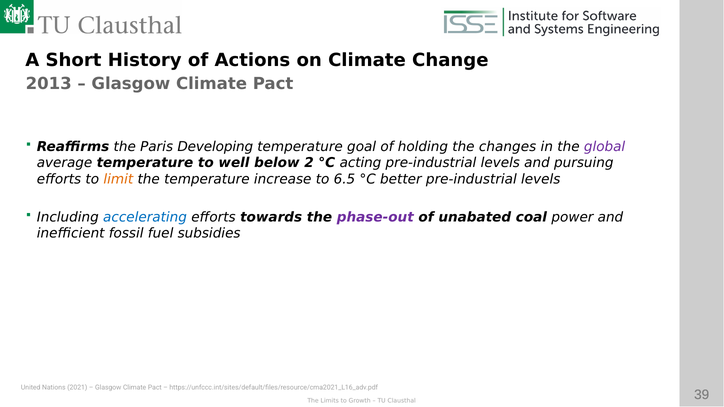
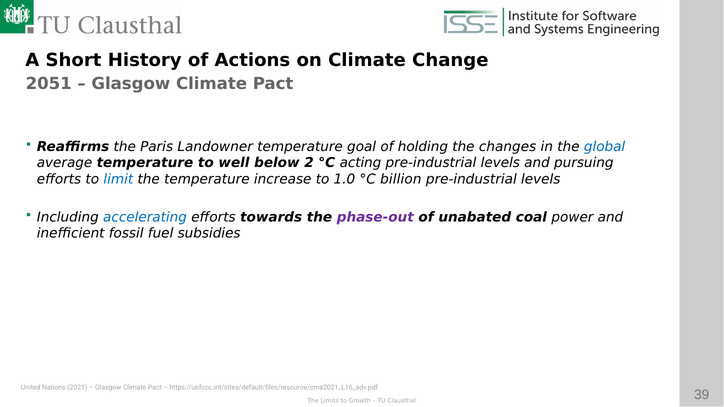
2013: 2013 -> 2051 (49, 84)
Paris Developing: Developing -> Landowner (215, 147)
global colour: purple -> blue (605, 147)
limit colour: orange -> blue (118, 179)
6.5: 6.5 -> 1.0 (344, 179)
better: better -> billion (401, 179)
